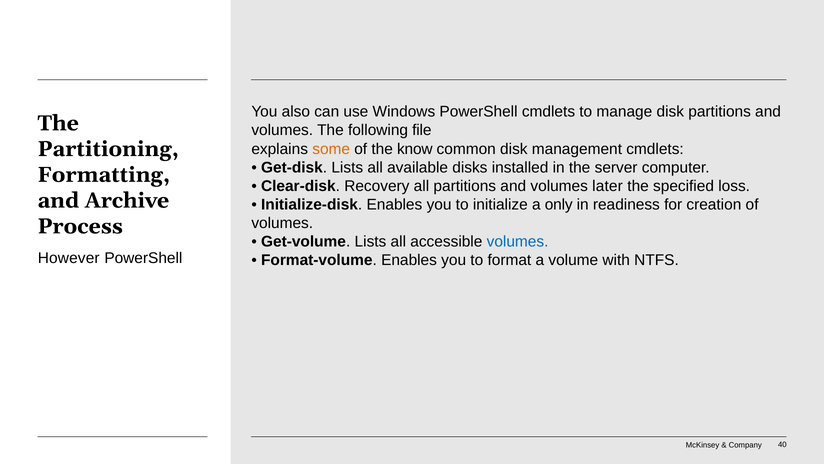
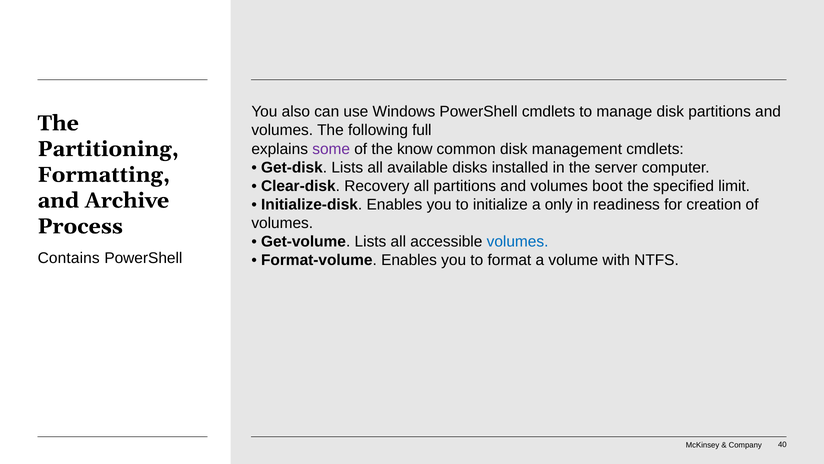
file: file -> full (422, 130)
some colour: orange -> purple (331, 149)
later: later -> boot (607, 186)
loss: loss -> limit (734, 186)
However: However -> Contains (69, 258)
